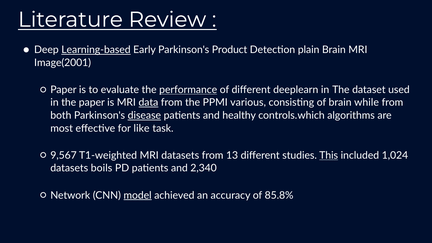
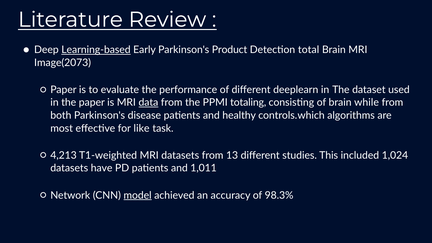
plain: plain -> total (309, 50)
Image(2001: Image(2001 -> Image(2073 (63, 63)
performance underline: present -> none (188, 90)
various: various -> totaling (248, 103)
disease underline: present -> none (144, 115)
9,567: 9,567 -> 4,213 (64, 155)
This underline: present -> none (329, 155)
boils: boils -> have (102, 168)
2,340: 2,340 -> 1,011 (204, 168)
85.8%: 85.8% -> 98.3% (279, 195)
